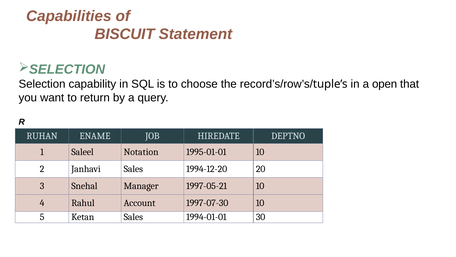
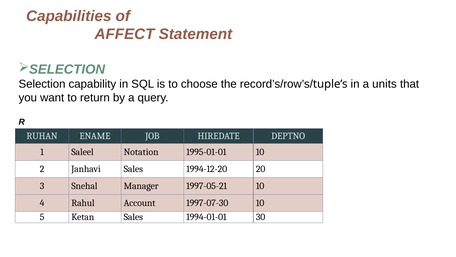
BISCUIT: BISCUIT -> AFFECT (125, 34)
open: open -> units (384, 84)
